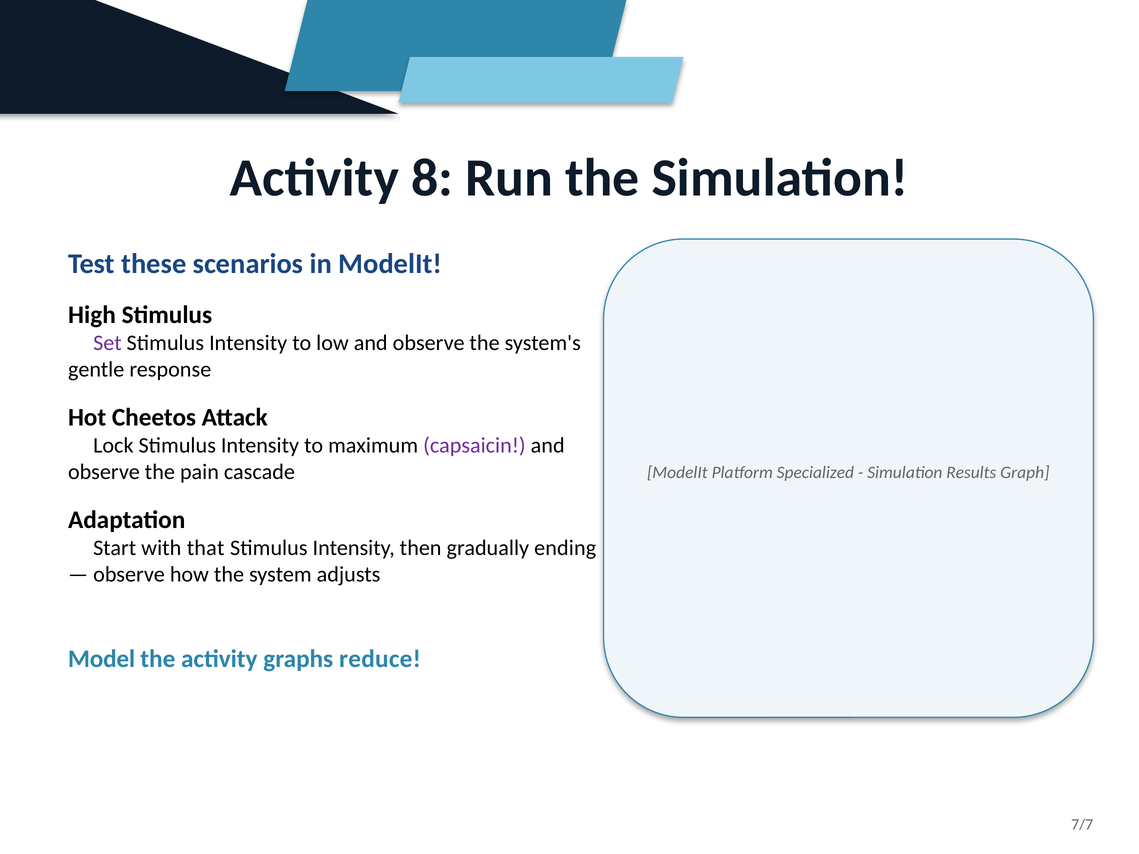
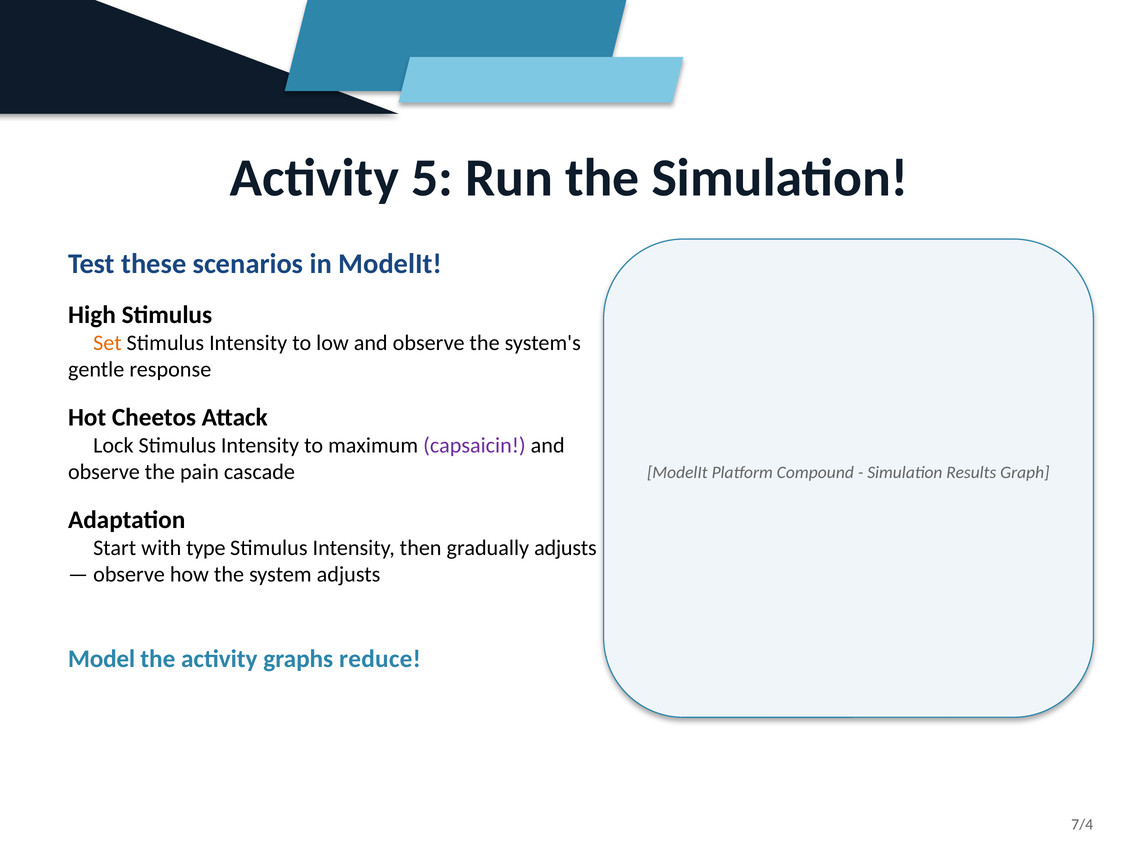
8: 8 -> 5 (432, 178)
Set colour: purple -> orange (107, 343)
Specialized: Specialized -> Compound (815, 473)
that: that -> type (206, 548)
gradually ending: ending -> adjusts (565, 548)
7/7: 7/7 -> 7/4 (1082, 825)
